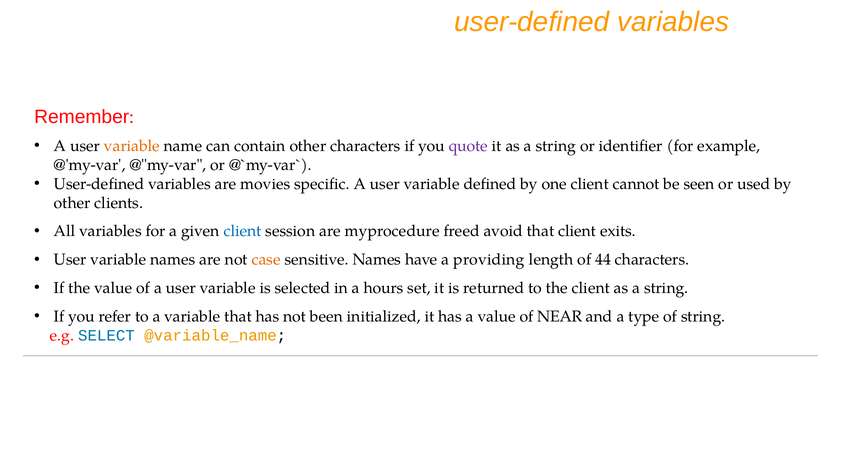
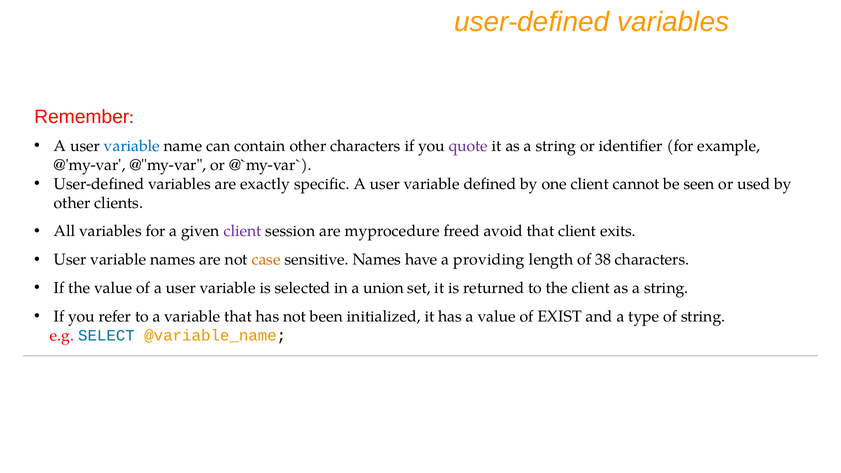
variable colour: orange -> blue (132, 146)
movies: movies -> exactly (265, 184)
client colour: blue -> purple (242, 231)
44: 44 -> 38 (603, 260)
hours: hours -> union (384, 288)
NEAR: NEAR -> EXIST (560, 316)
